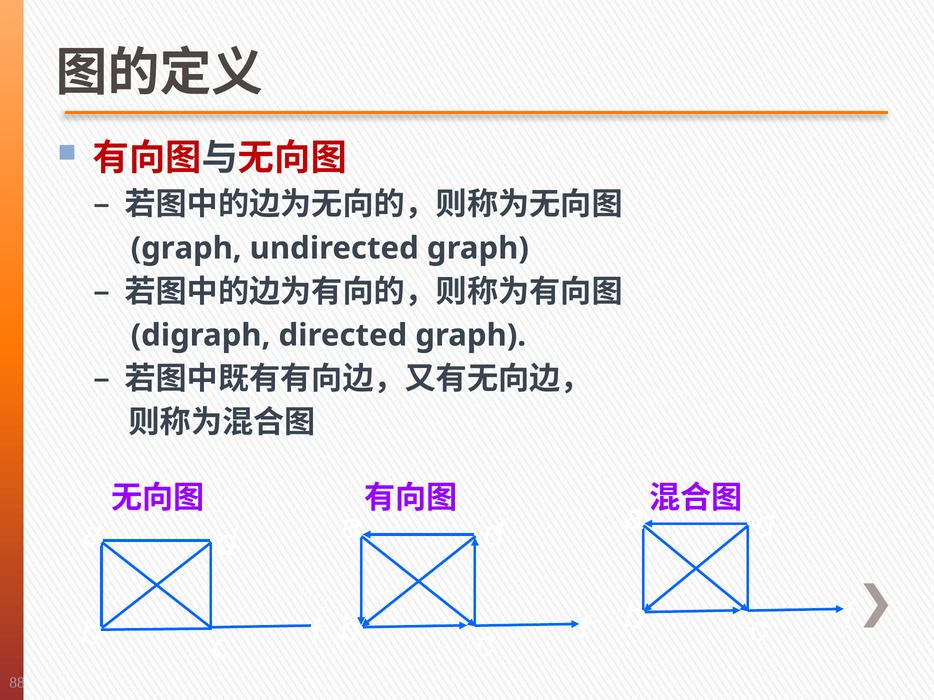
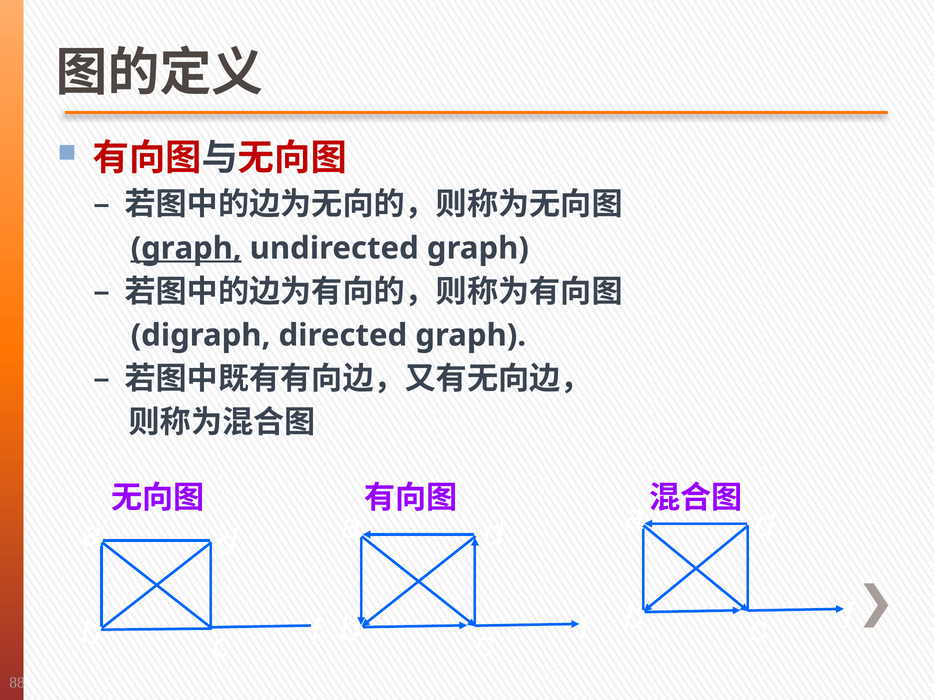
graph underline: none -> present (186, 248)
